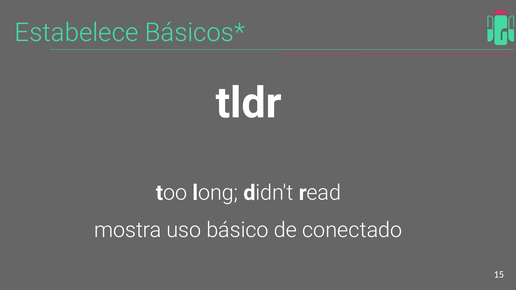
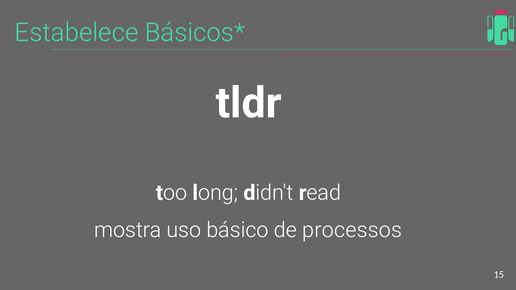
conectado: conectado -> processos (352, 230)
